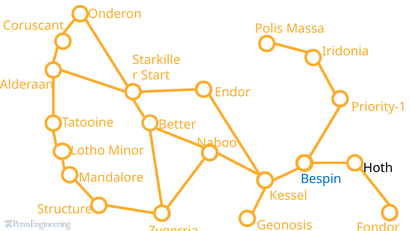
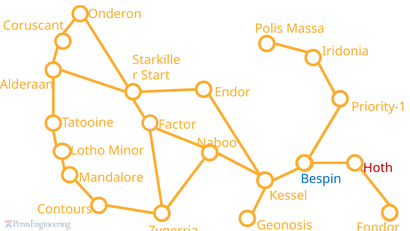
Better: Better -> Factor (177, 125)
Hoth colour: black -> red (378, 168)
Structure: Structure -> Contours (65, 209)
